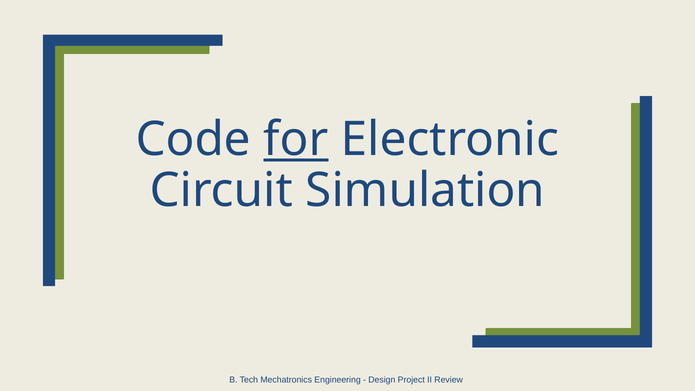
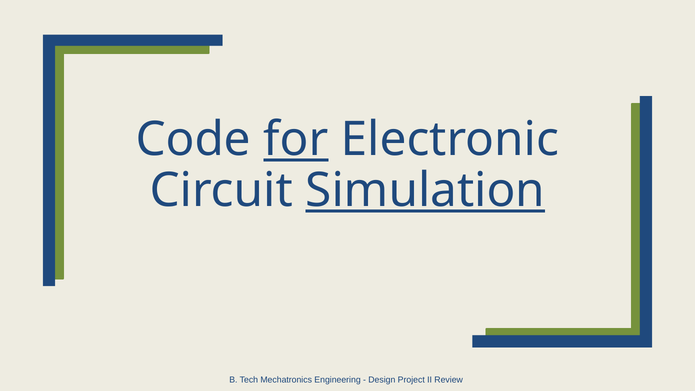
Simulation underline: none -> present (425, 190)
